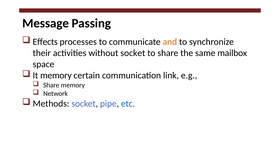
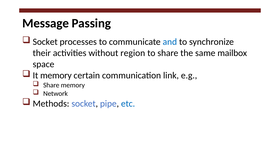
Effects: Effects -> Socket (45, 42)
and colour: orange -> blue (170, 42)
without socket: socket -> region (133, 53)
